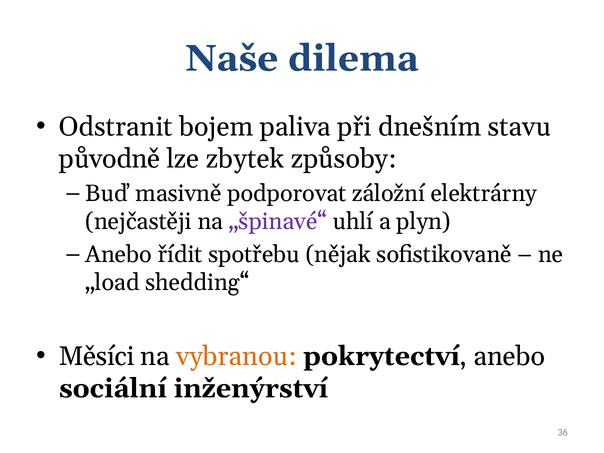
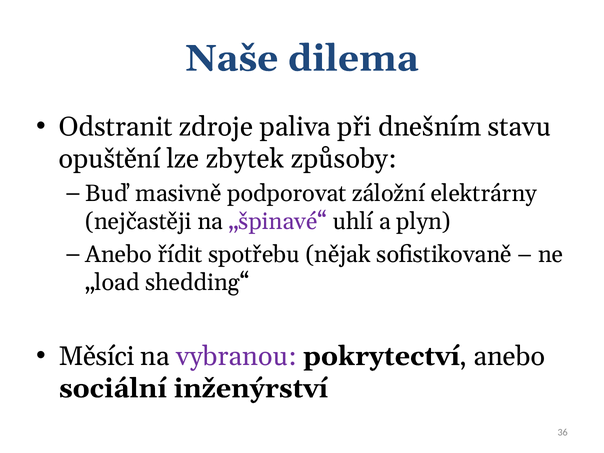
bojem: bojem -> zdroje (216, 127)
původně: původně -> opuštění (110, 159)
vybranou colour: orange -> purple (236, 356)
